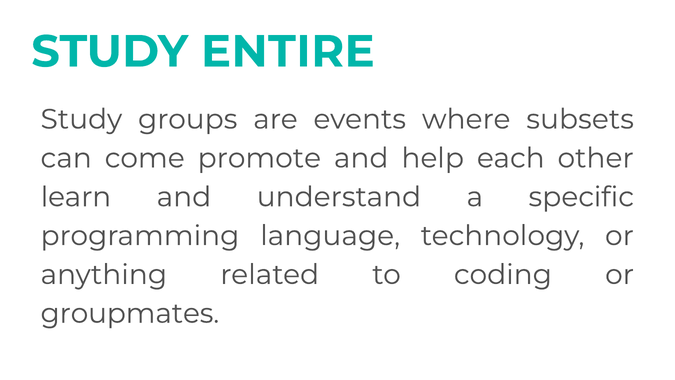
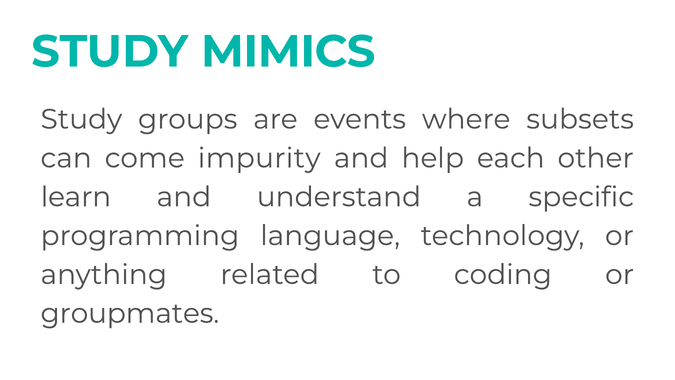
ENTIRE: ENTIRE -> MIMICS (288, 52)
promote: promote -> impurity (259, 158)
